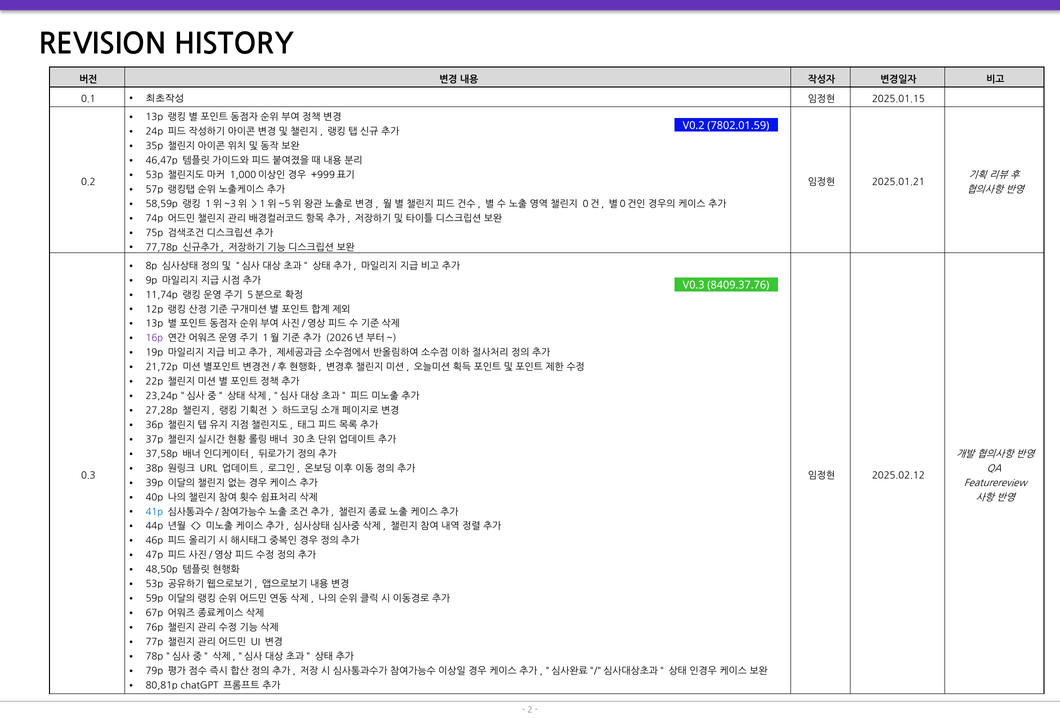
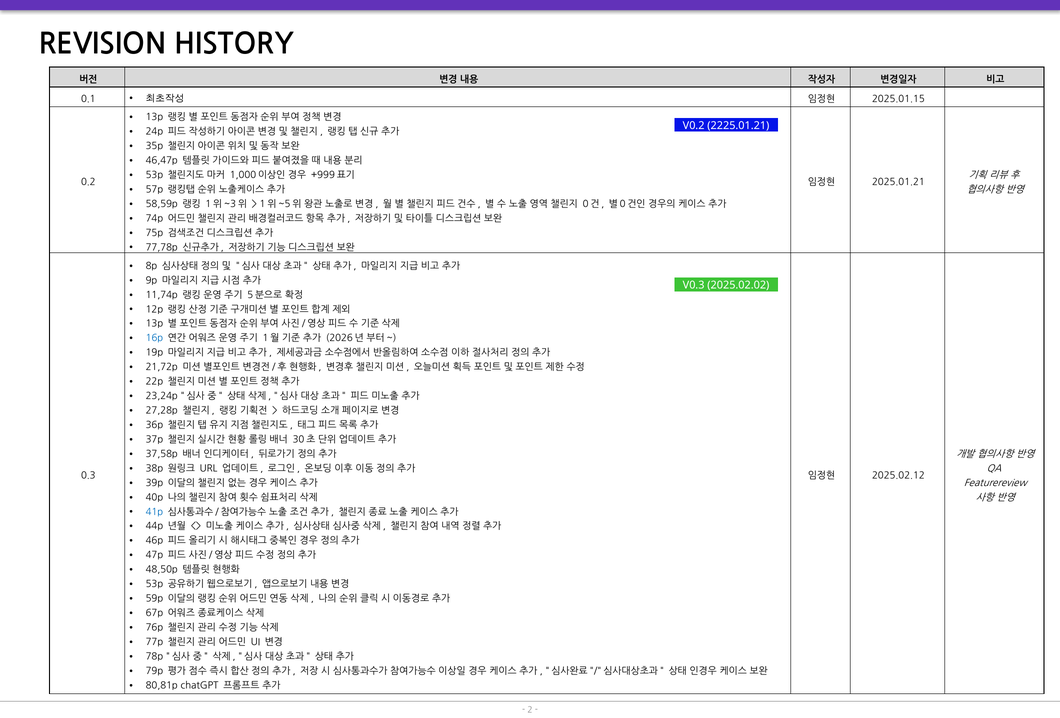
7802.01.59: 7802.01.59 -> 2225.01.21 (738, 125)
8409.37.76: 8409.37.76 -> 2025.02.02 (738, 285)
16p colour: purple -> blue (154, 338)
